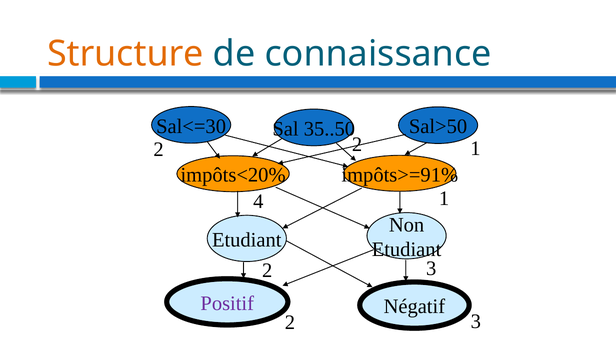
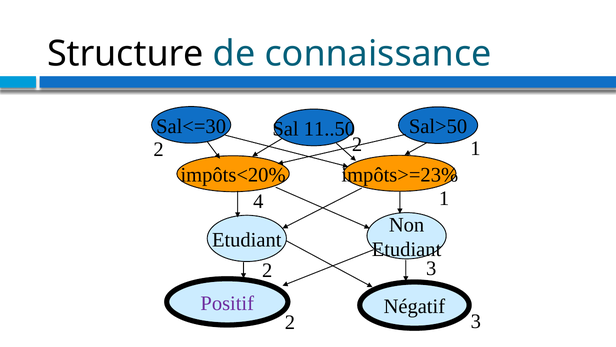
Structure colour: orange -> black (125, 54)
35..50: 35..50 -> 11..50 (329, 129)
impôts>=91%: impôts>=91% -> impôts>=23% (400, 174)
